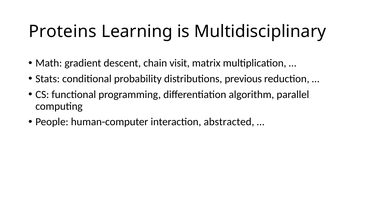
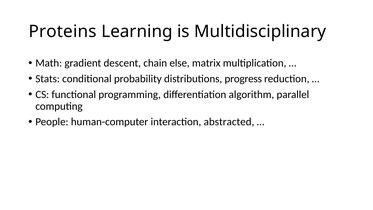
visit: visit -> else (180, 63)
previous: previous -> progress (243, 79)
